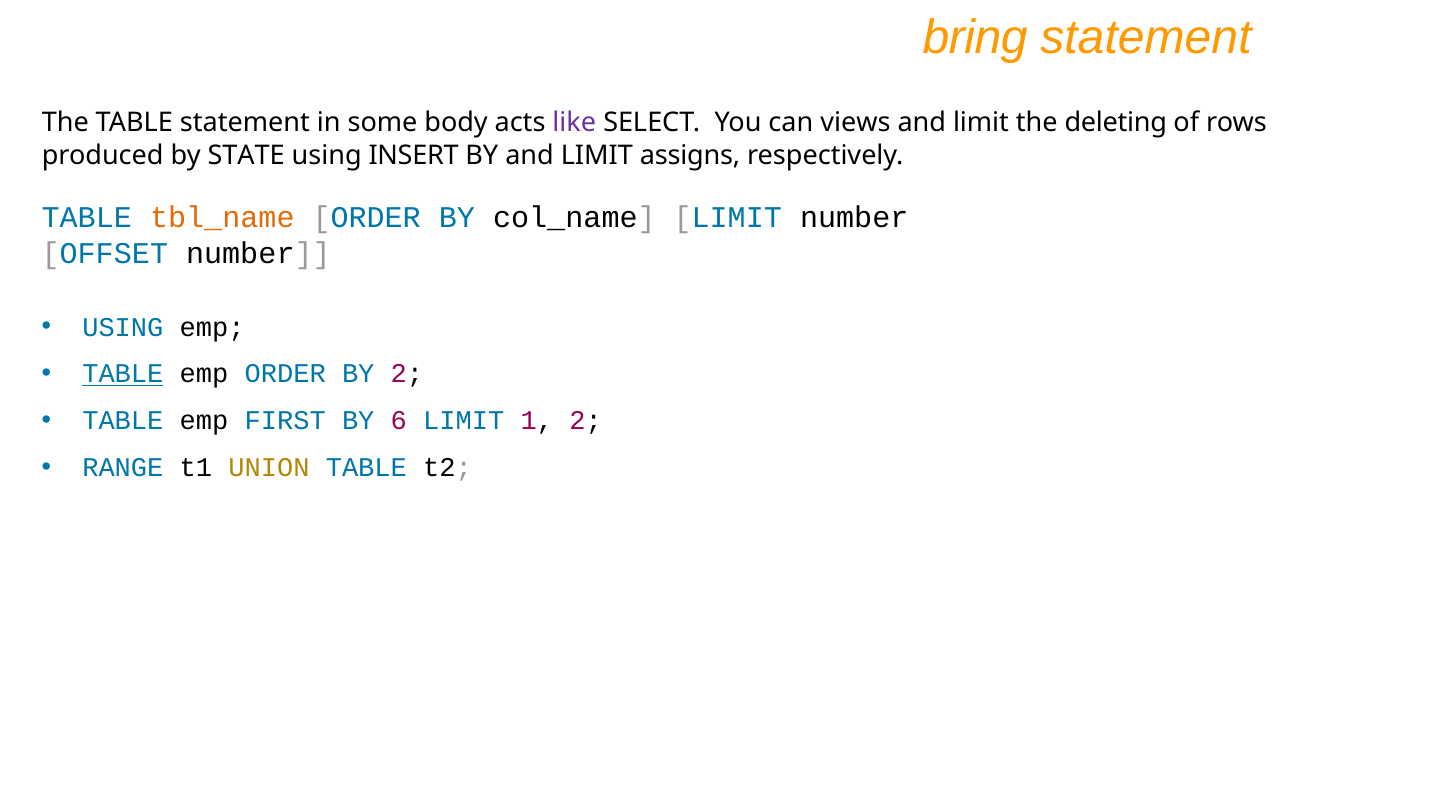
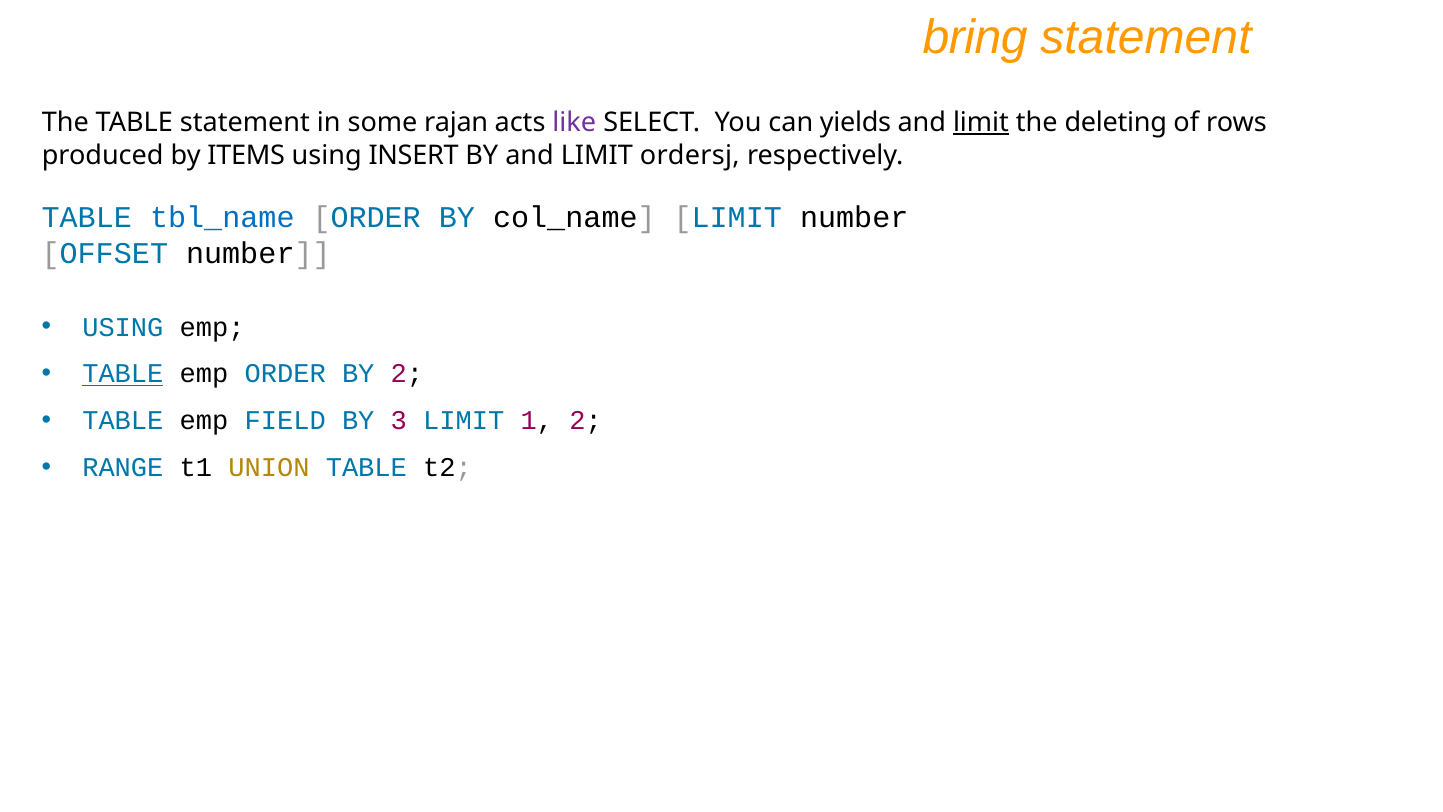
body: body -> rajan (456, 123)
views: views -> yields (856, 123)
limit underline: none -> present (981, 123)
STATE: STATE -> ITEMS (246, 155)
assigns: assigns -> ordersj (690, 155)
tbl_name colour: orange -> blue (222, 217)
FIRST: FIRST -> FIELD (285, 421)
6: 6 -> 3 (399, 421)
